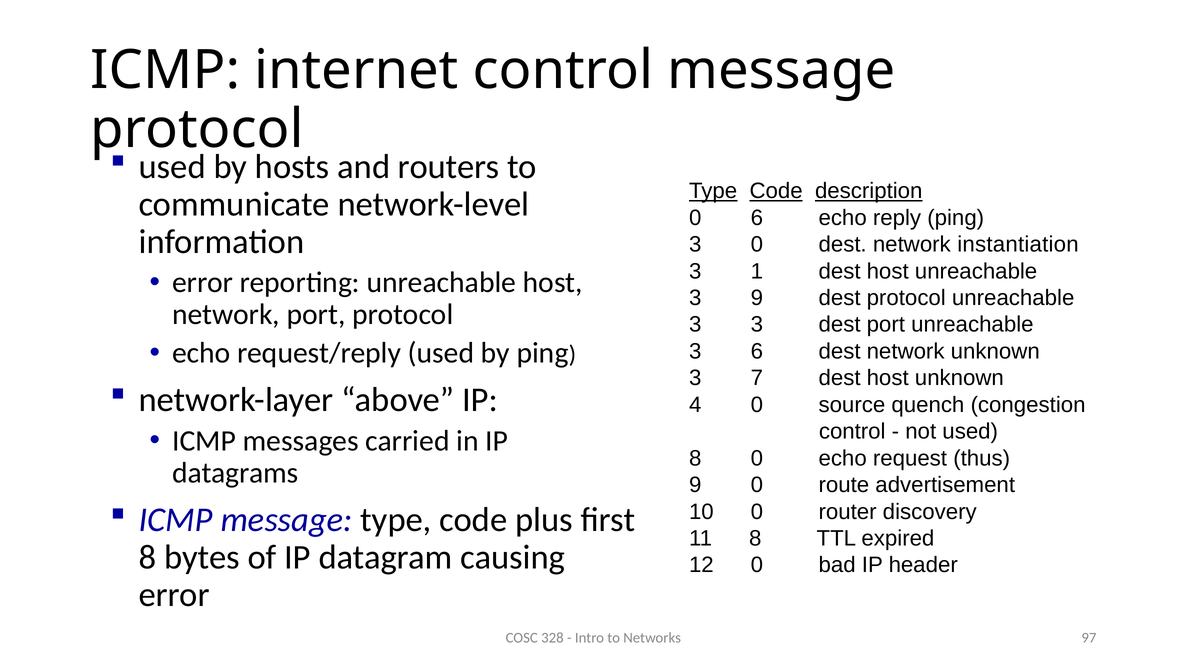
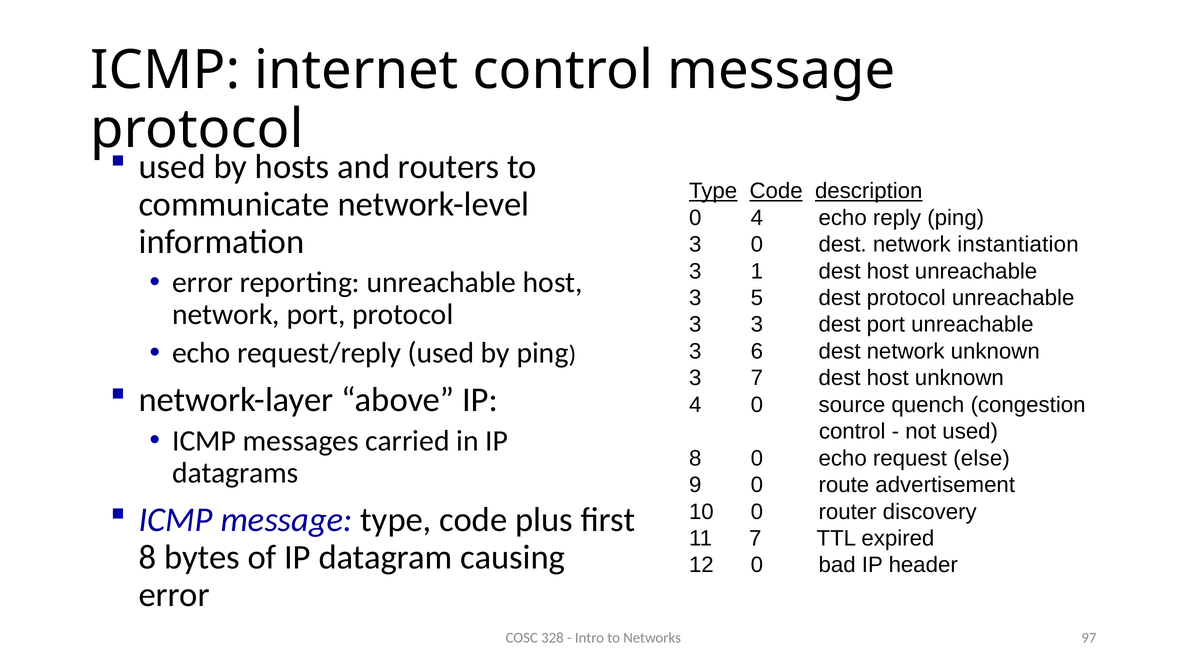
0 6: 6 -> 4 (757, 218)
3 9: 9 -> 5 (757, 298)
thus: thus -> else (982, 458)
11 8: 8 -> 7 (755, 538)
